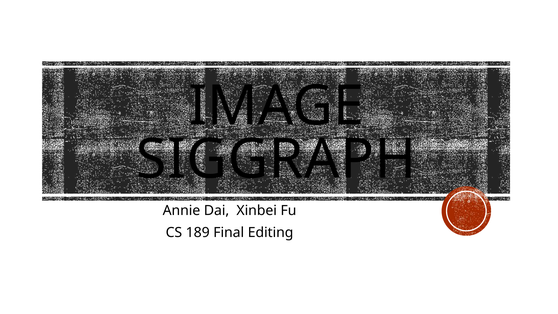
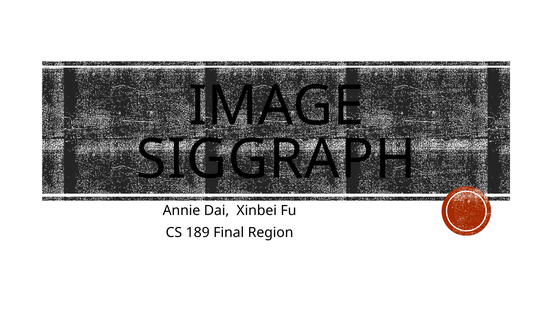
Editing: Editing -> Region (271, 232)
